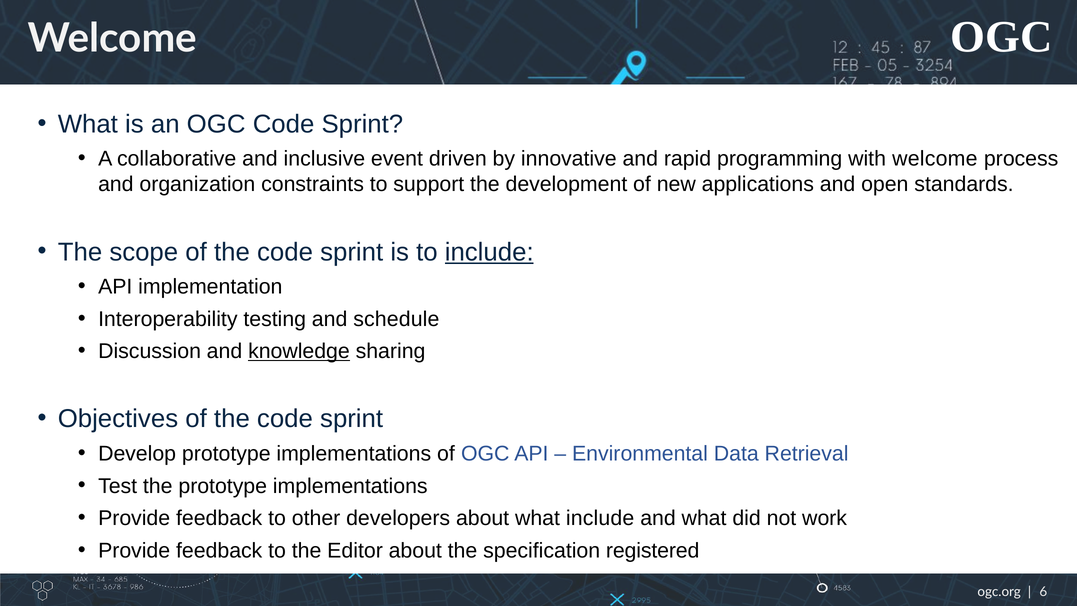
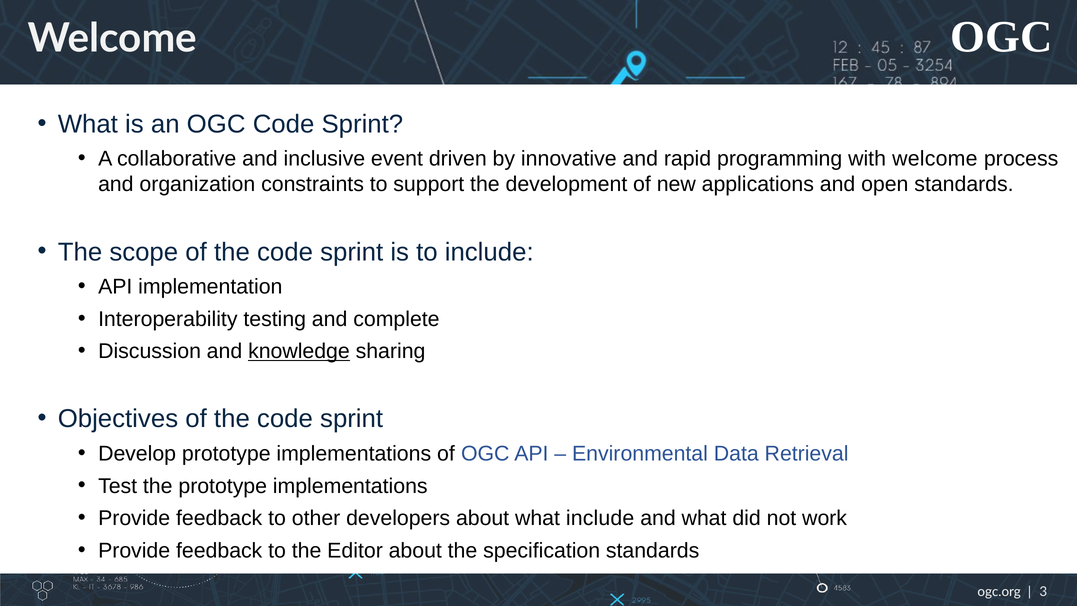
include underline: present -> none (489, 252)
schedule: schedule -> complete (396, 319)
specification registered: registered -> standards (653, 550)
6: 6 -> 3 (1043, 592)
